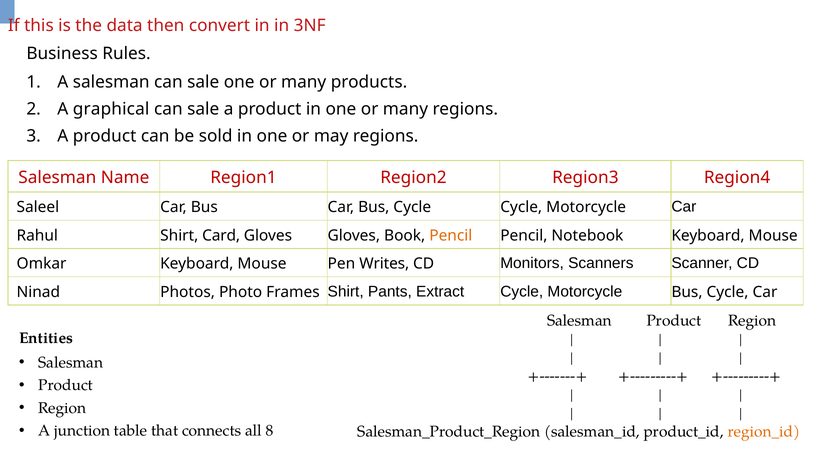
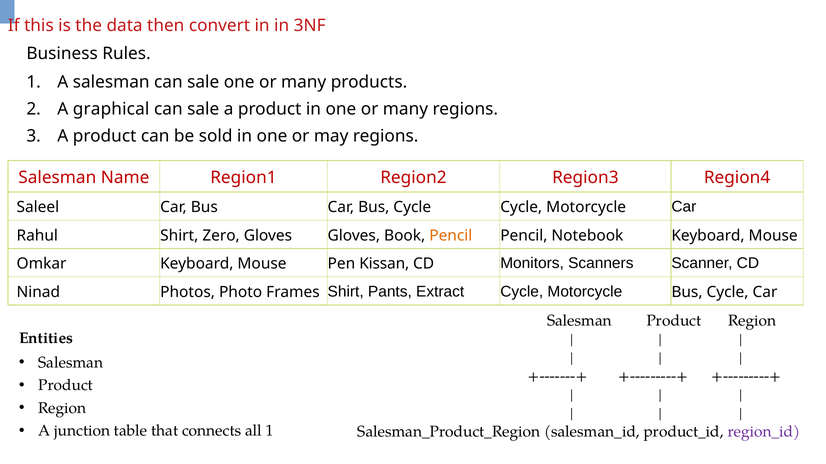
Card: Card -> Zero (221, 236)
Writes: Writes -> Kissan (384, 264)
all 8: 8 -> 1 (270, 431)
region_id colour: orange -> purple (764, 432)
